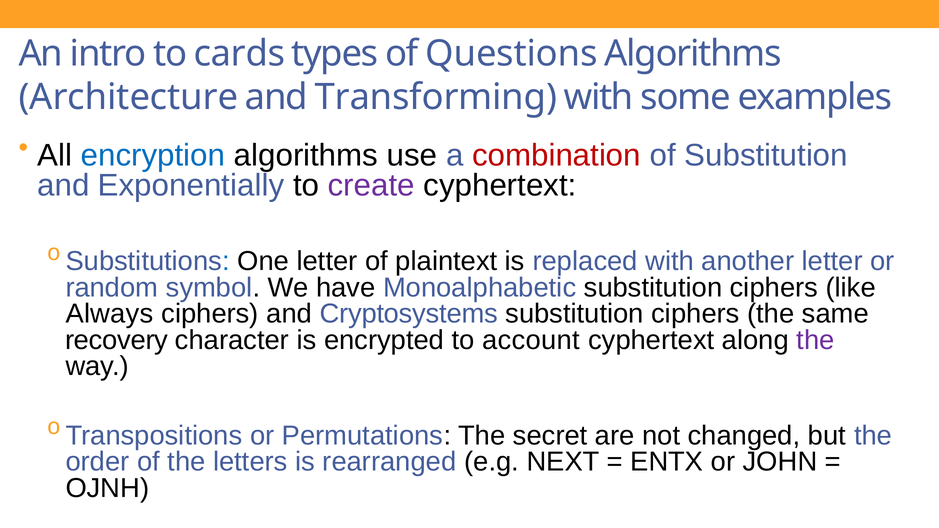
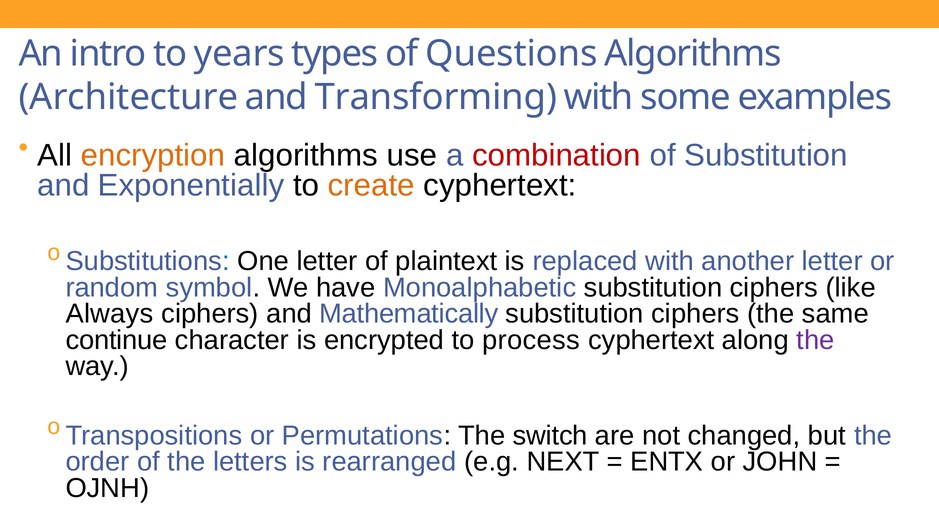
cards: cards -> years (239, 54)
encryption colour: blue -> orange (153, 155)
create colour: purple -> orange (371, 185)
Cryptosystems: Cryptosystems -> Mathematically (409, 314)
recovery: recovery -> continue (117, 340)
account: account -> process (531, 340)
secret: secret -> switch (550, 436)
